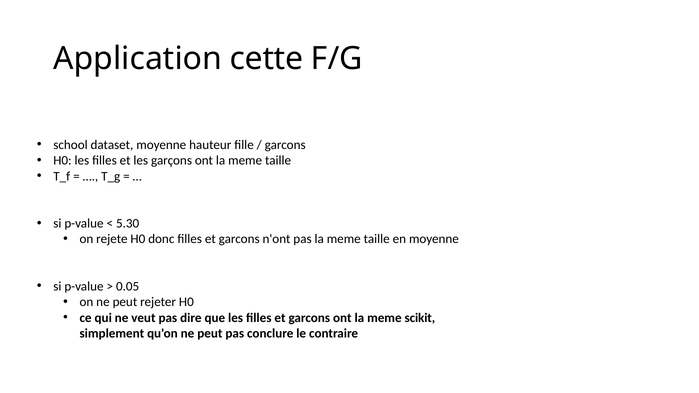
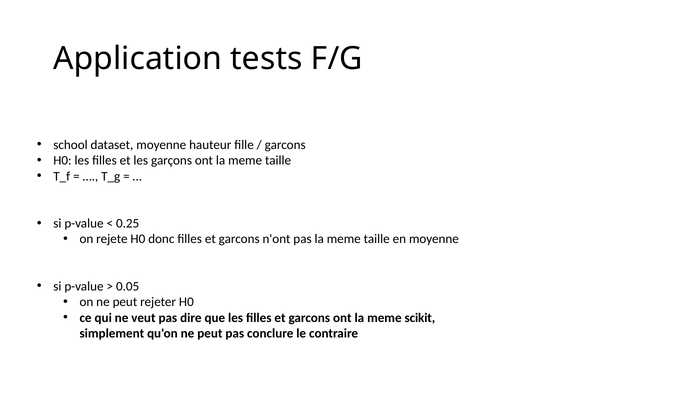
cette: cette -> tests (266, 59)
5.30: 5.30 -> 0.25 (128, 224)
